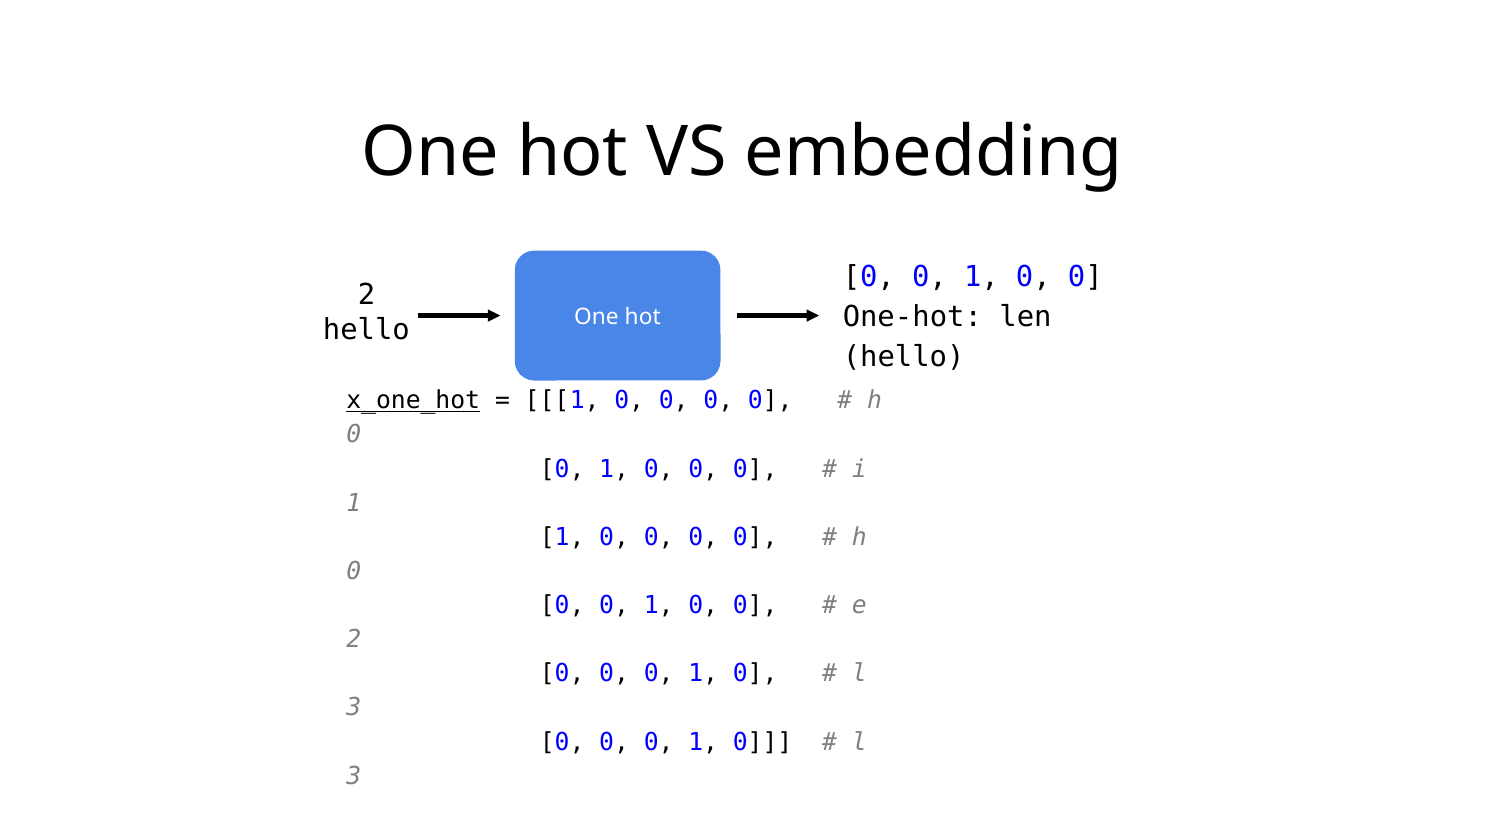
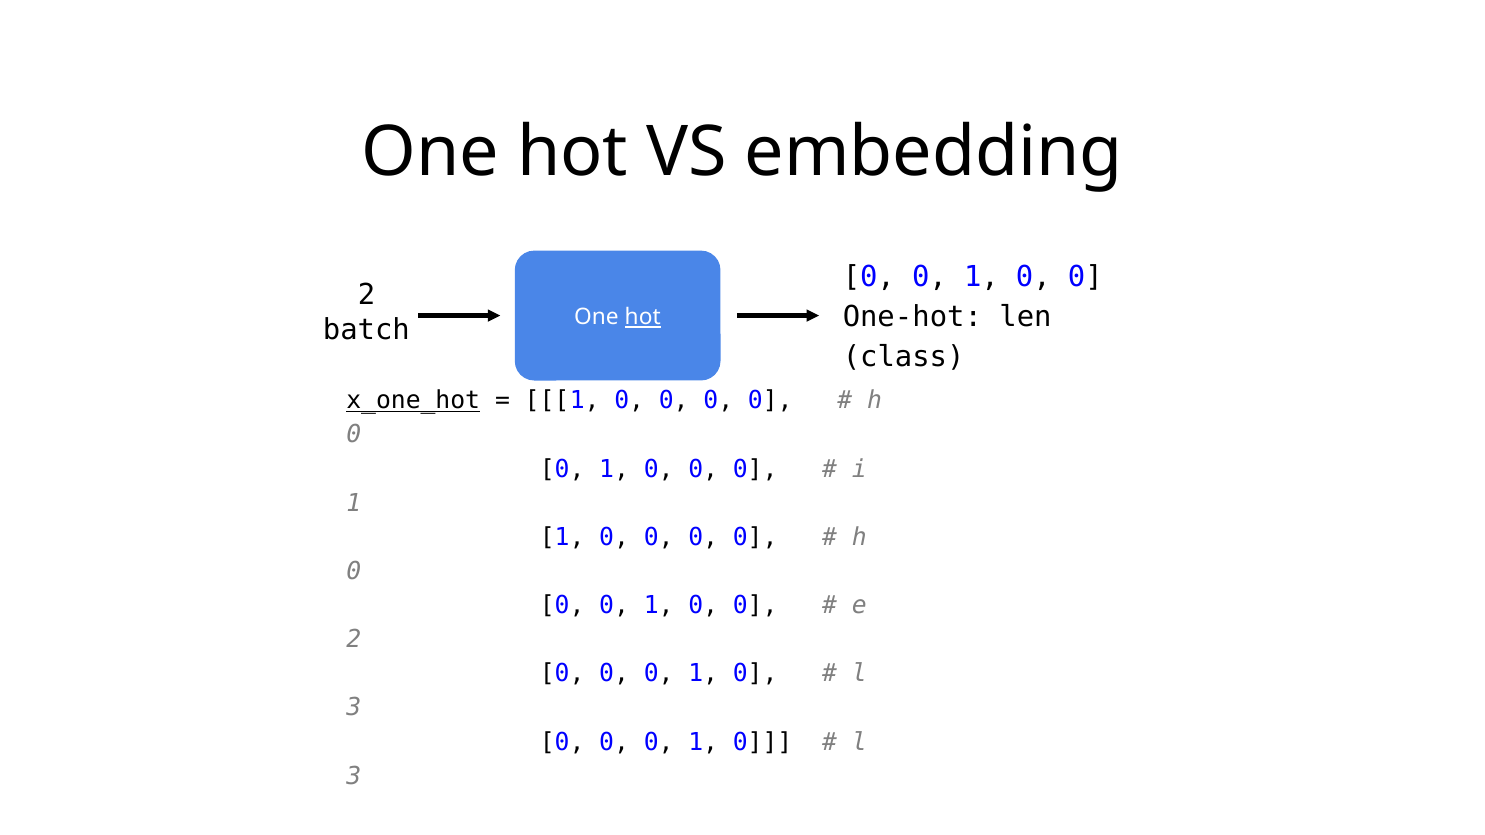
hot underline: none -> present (643, 317)
hello: hello -> batch (366, 330)
hello: hello -> class (904, 357)
